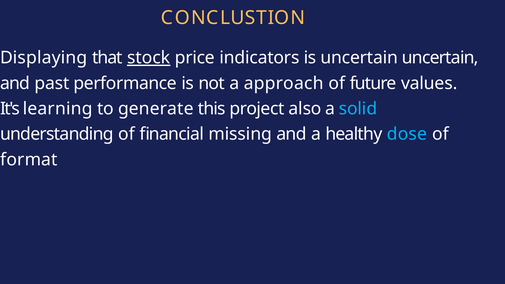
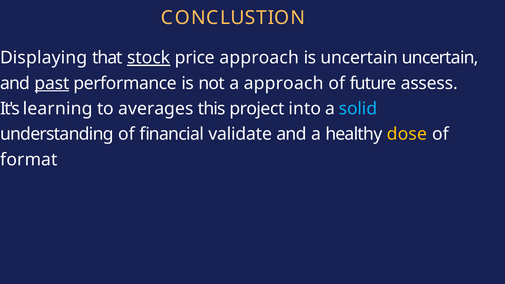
price indicators: indicators -> approach (259, 58)
past underline: none -> present (52, 83)
values: values -> assess (429, 83)
generate: generate -> averages (156, 109)
also: also -> into (305, 109)
missing: missing -> validate (240, 134)
dose colour: light blue -> yellow (407, 134)
